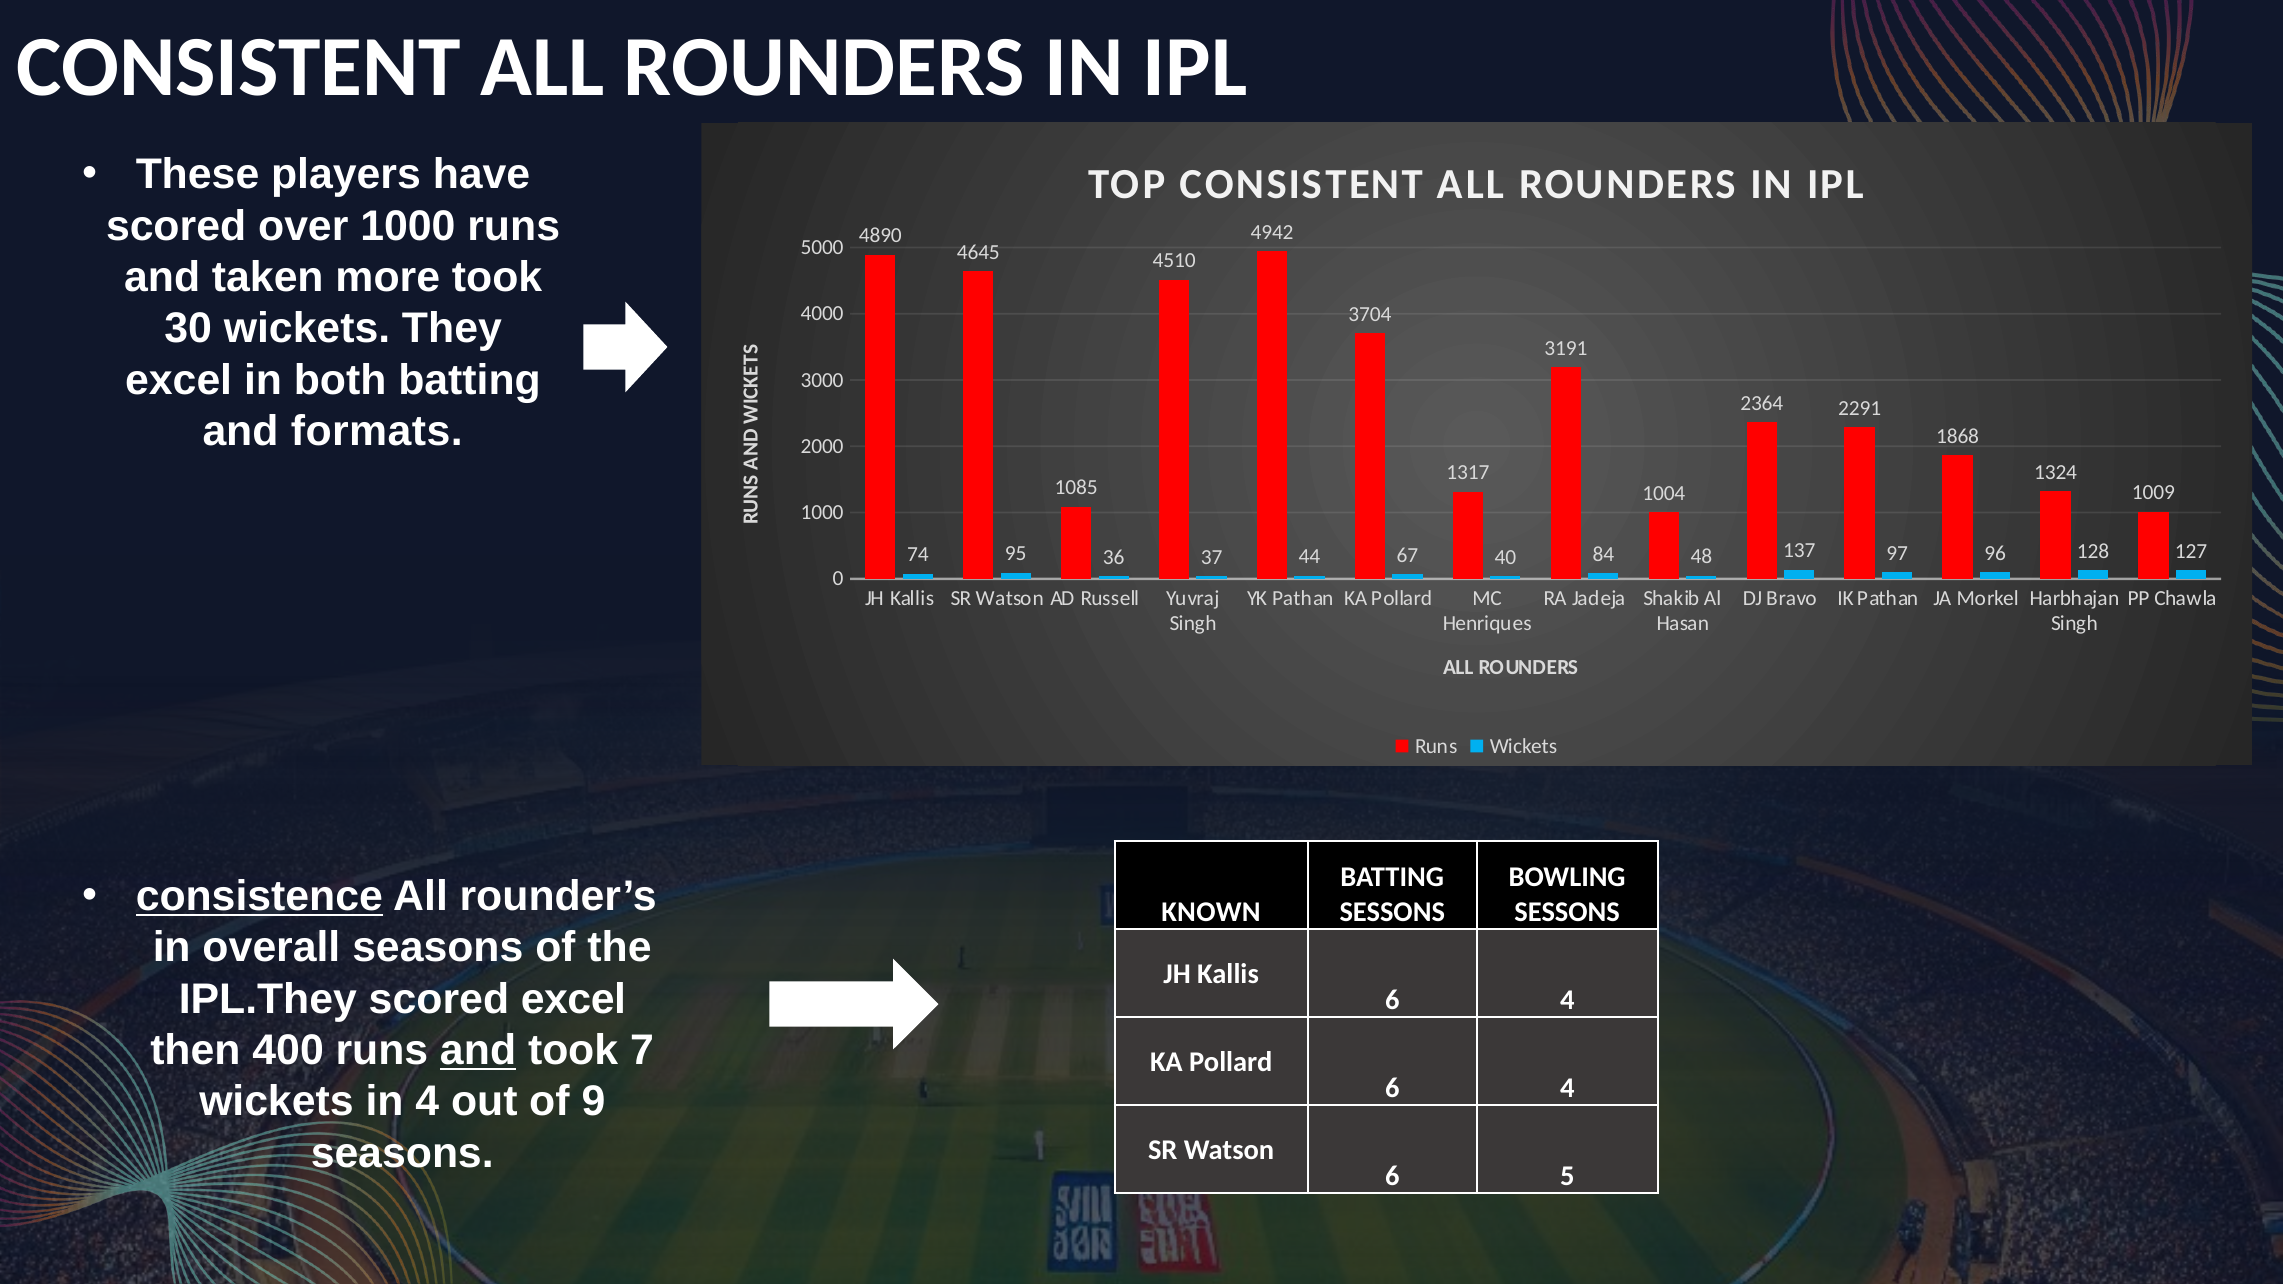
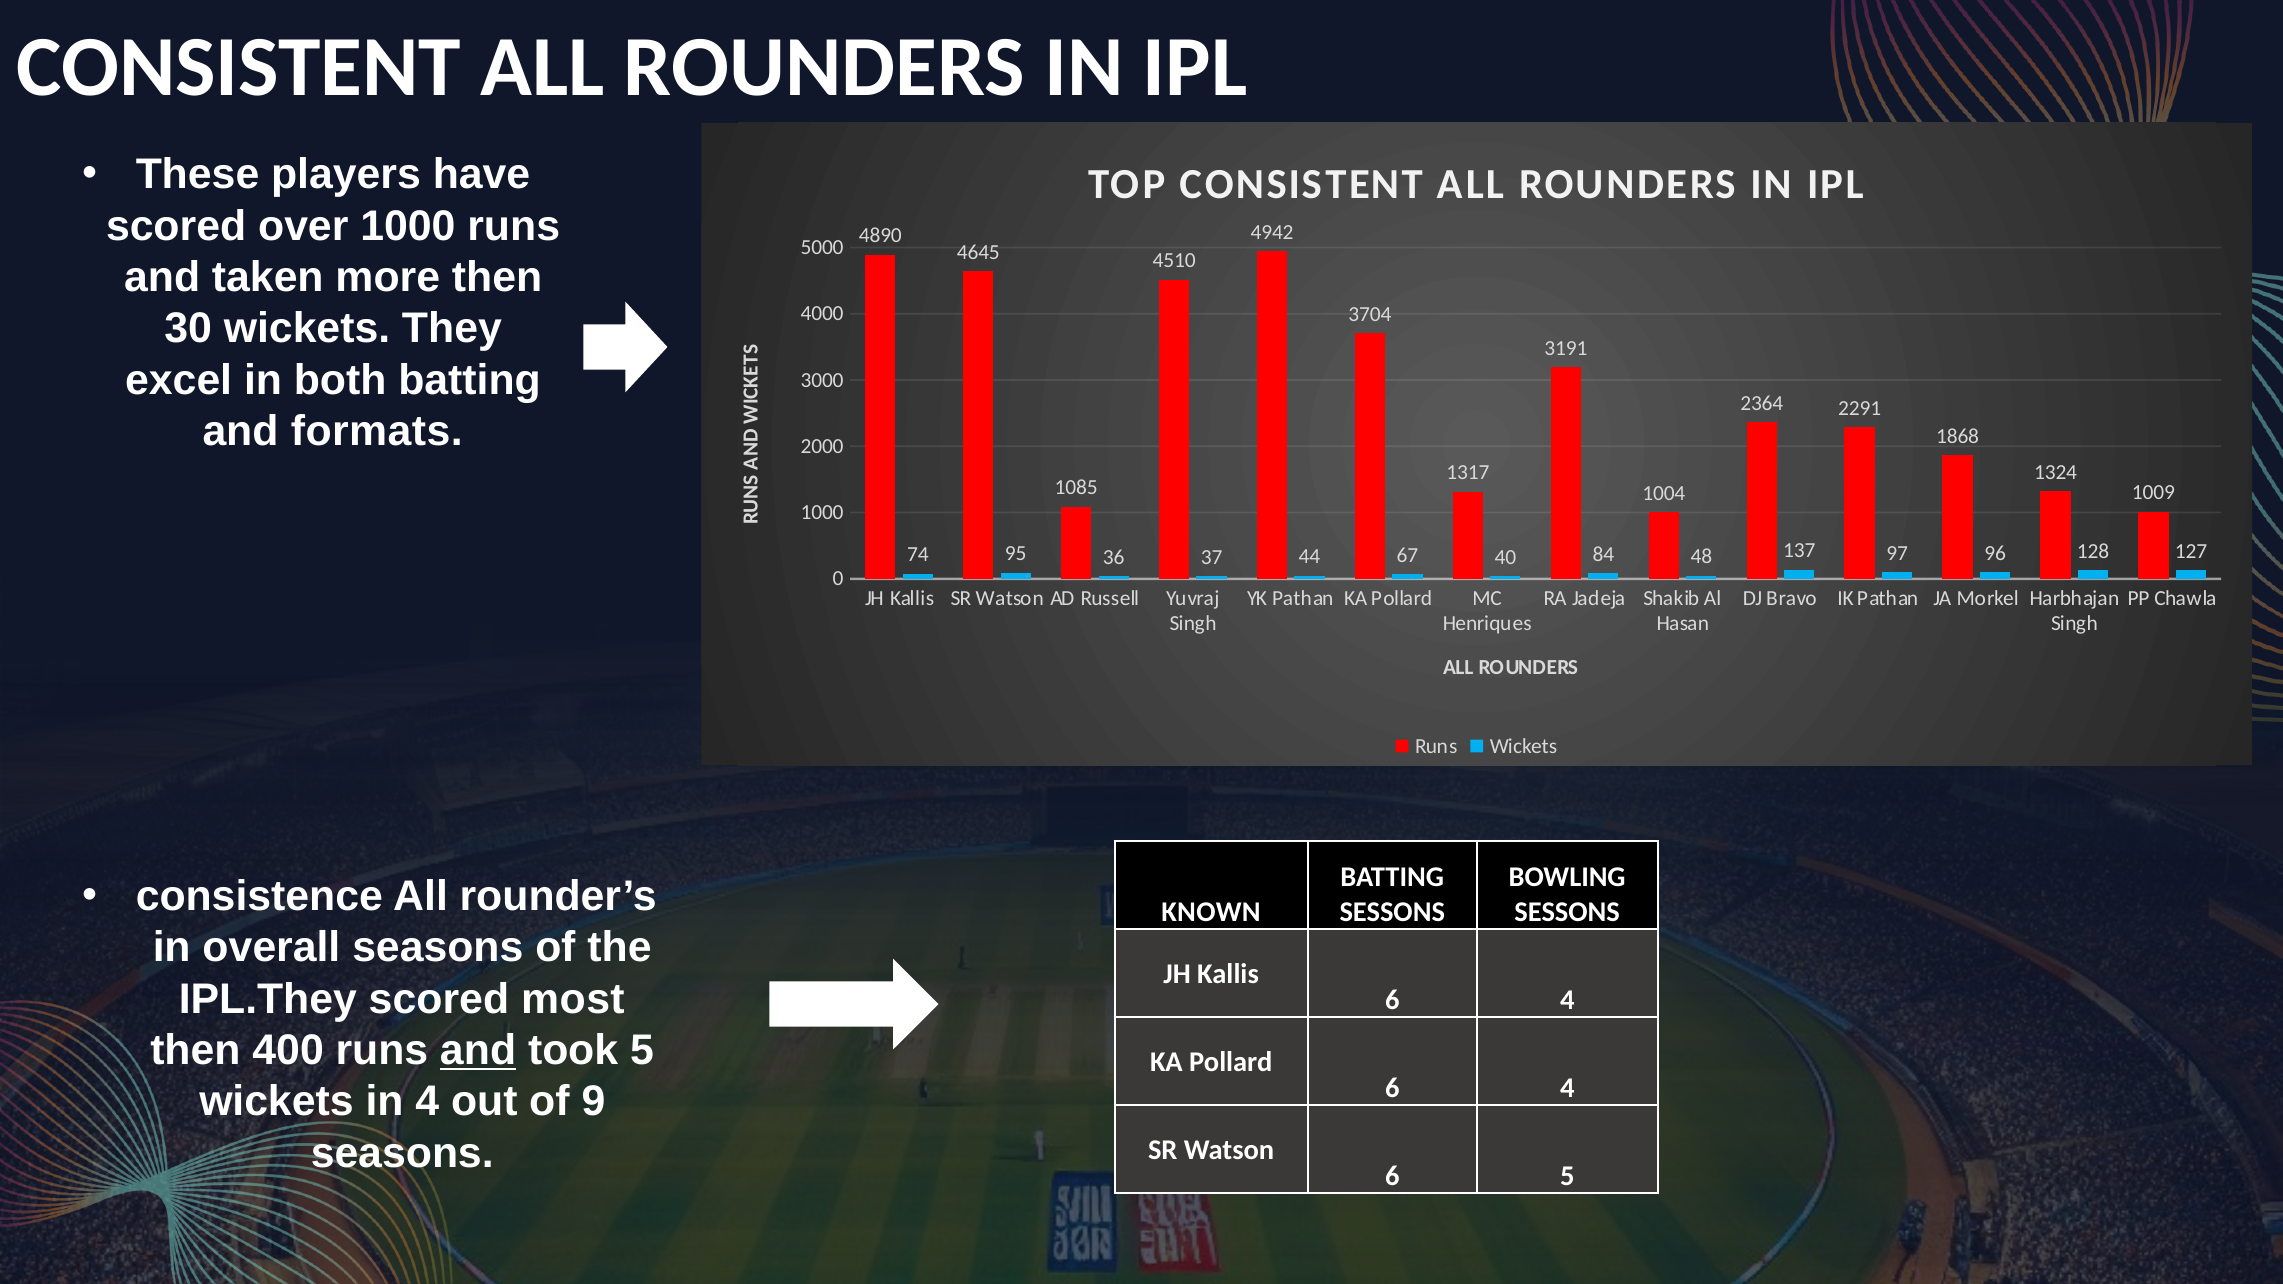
more took: took -> then (497, 277)
consistence underline: present -> none (259, 897)
scored excel: excel -> most (573, 999)
took 7: 7 -> 5 (642, 1051)
